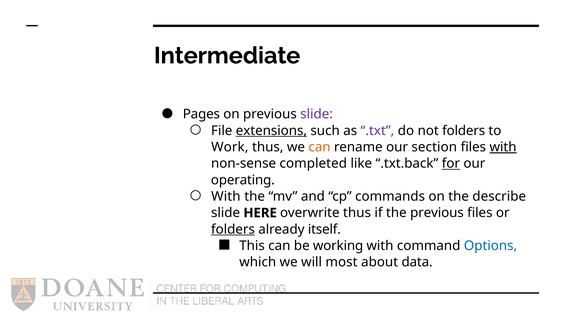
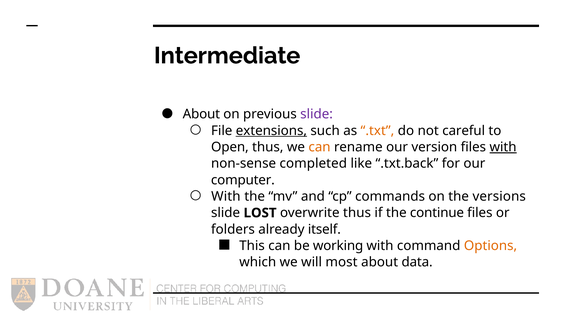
Pages: Pages -> About (201, 114)
.txt colour: purple -> orange (377, 131)
not folders: folders -> careful (464, 131)
Work: Work -> Open (230, 147)
section: section -> version (434, 147)
for underline: present -> none (451, 163)
operating: operating -> computer (243, 180)
describe: describe -> versions (499, 196)
HERE: HERE -> LOST (260, 213)
the previous: previous -> continue (437, 213)
folders underline: present -> none (233, 229)
Options colour: blue -> orange (491, 246)
